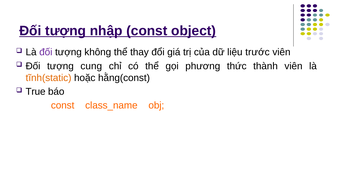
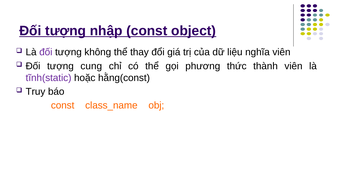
trước: trước -> nghĩa (257, 52)
tĩnh(static colour: orange -> purple (49, 78)
True: True -> Truy (35, 91)
